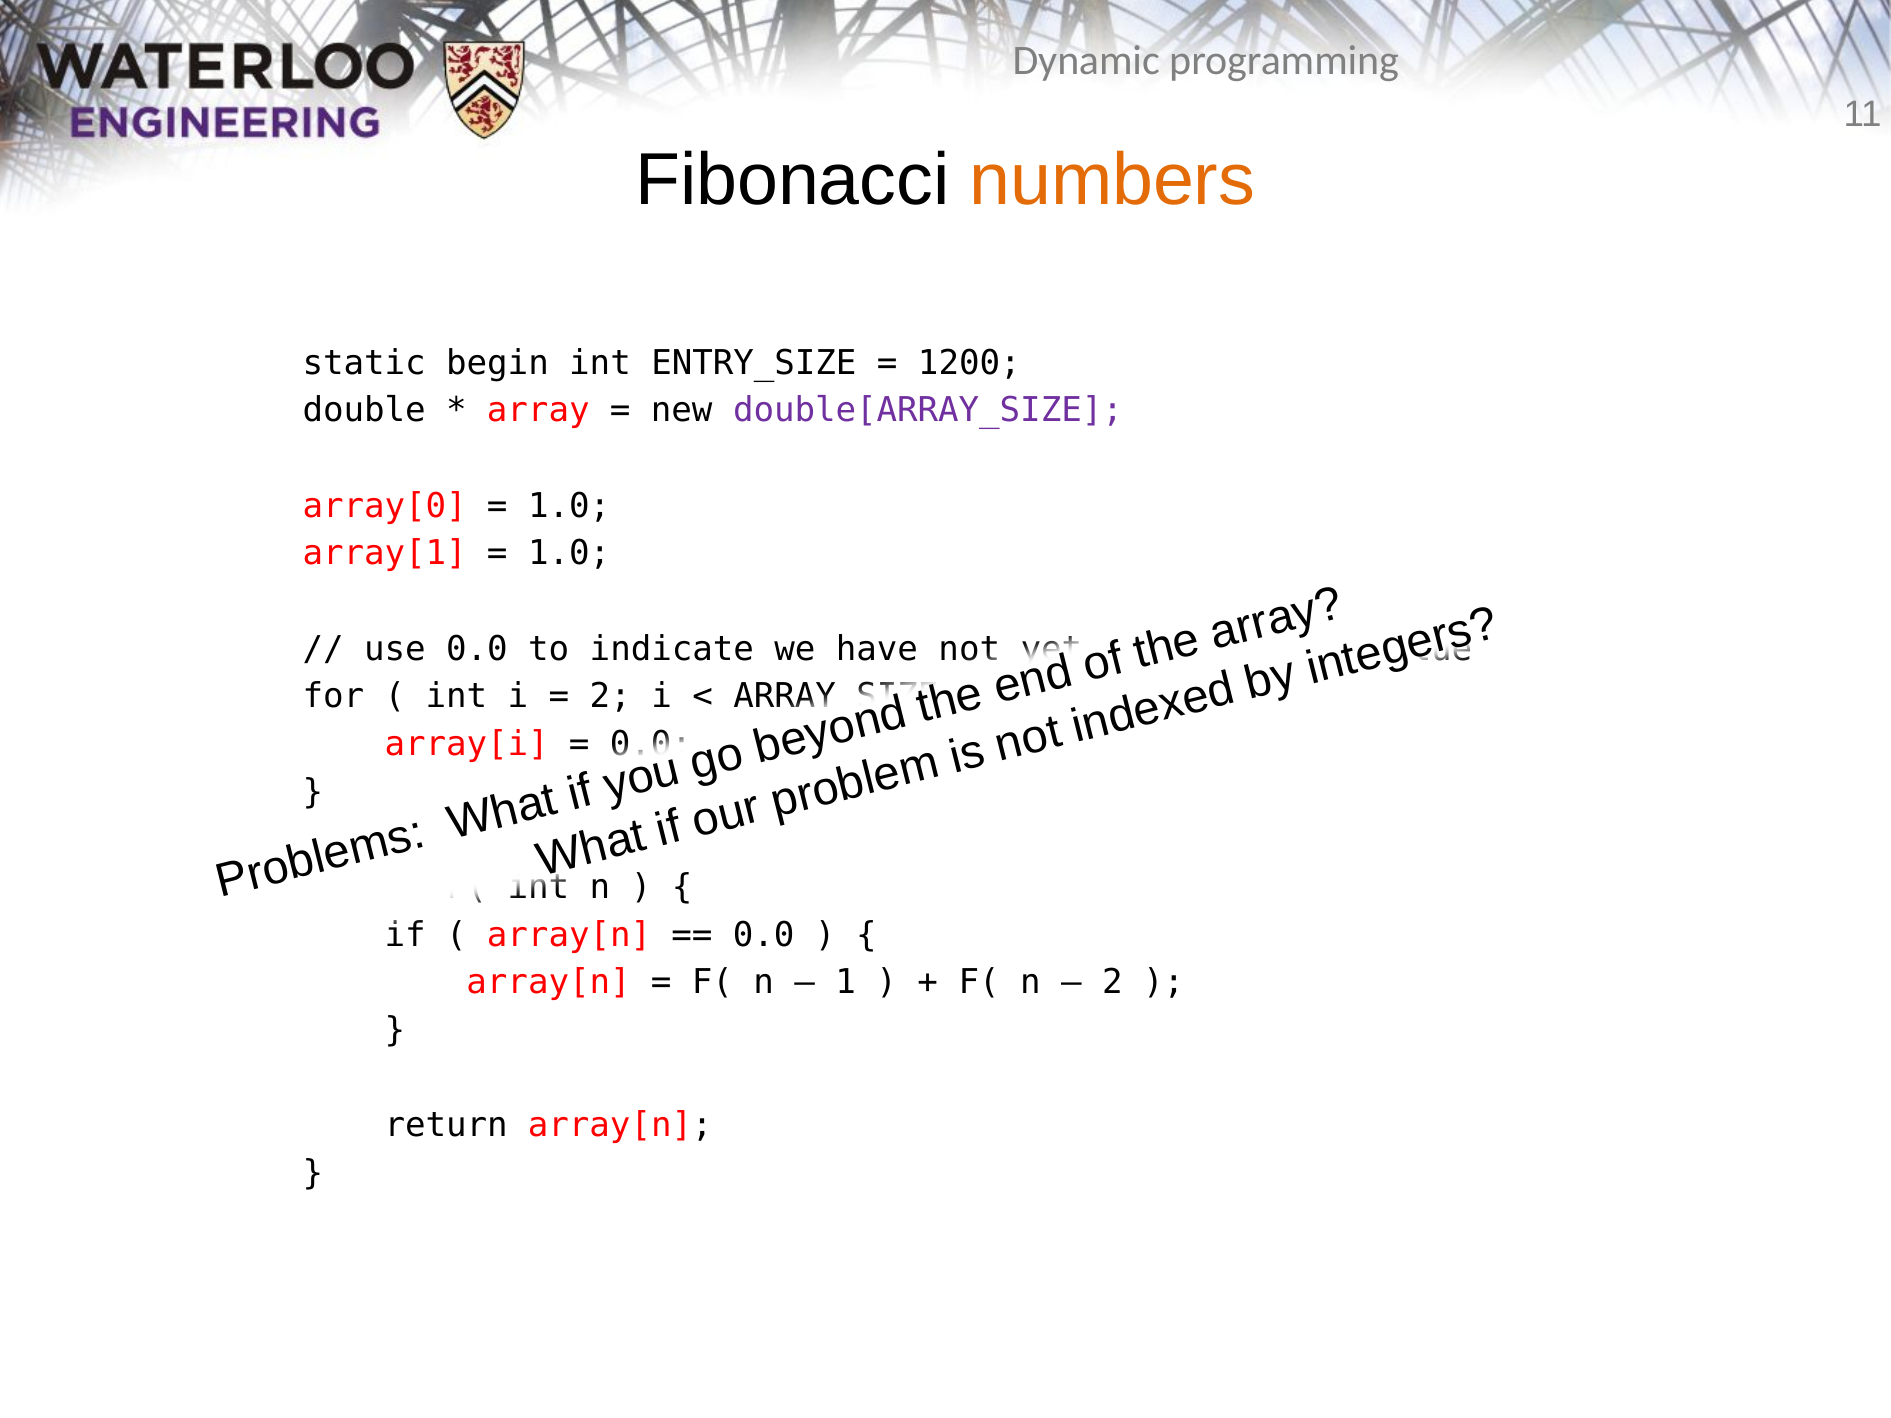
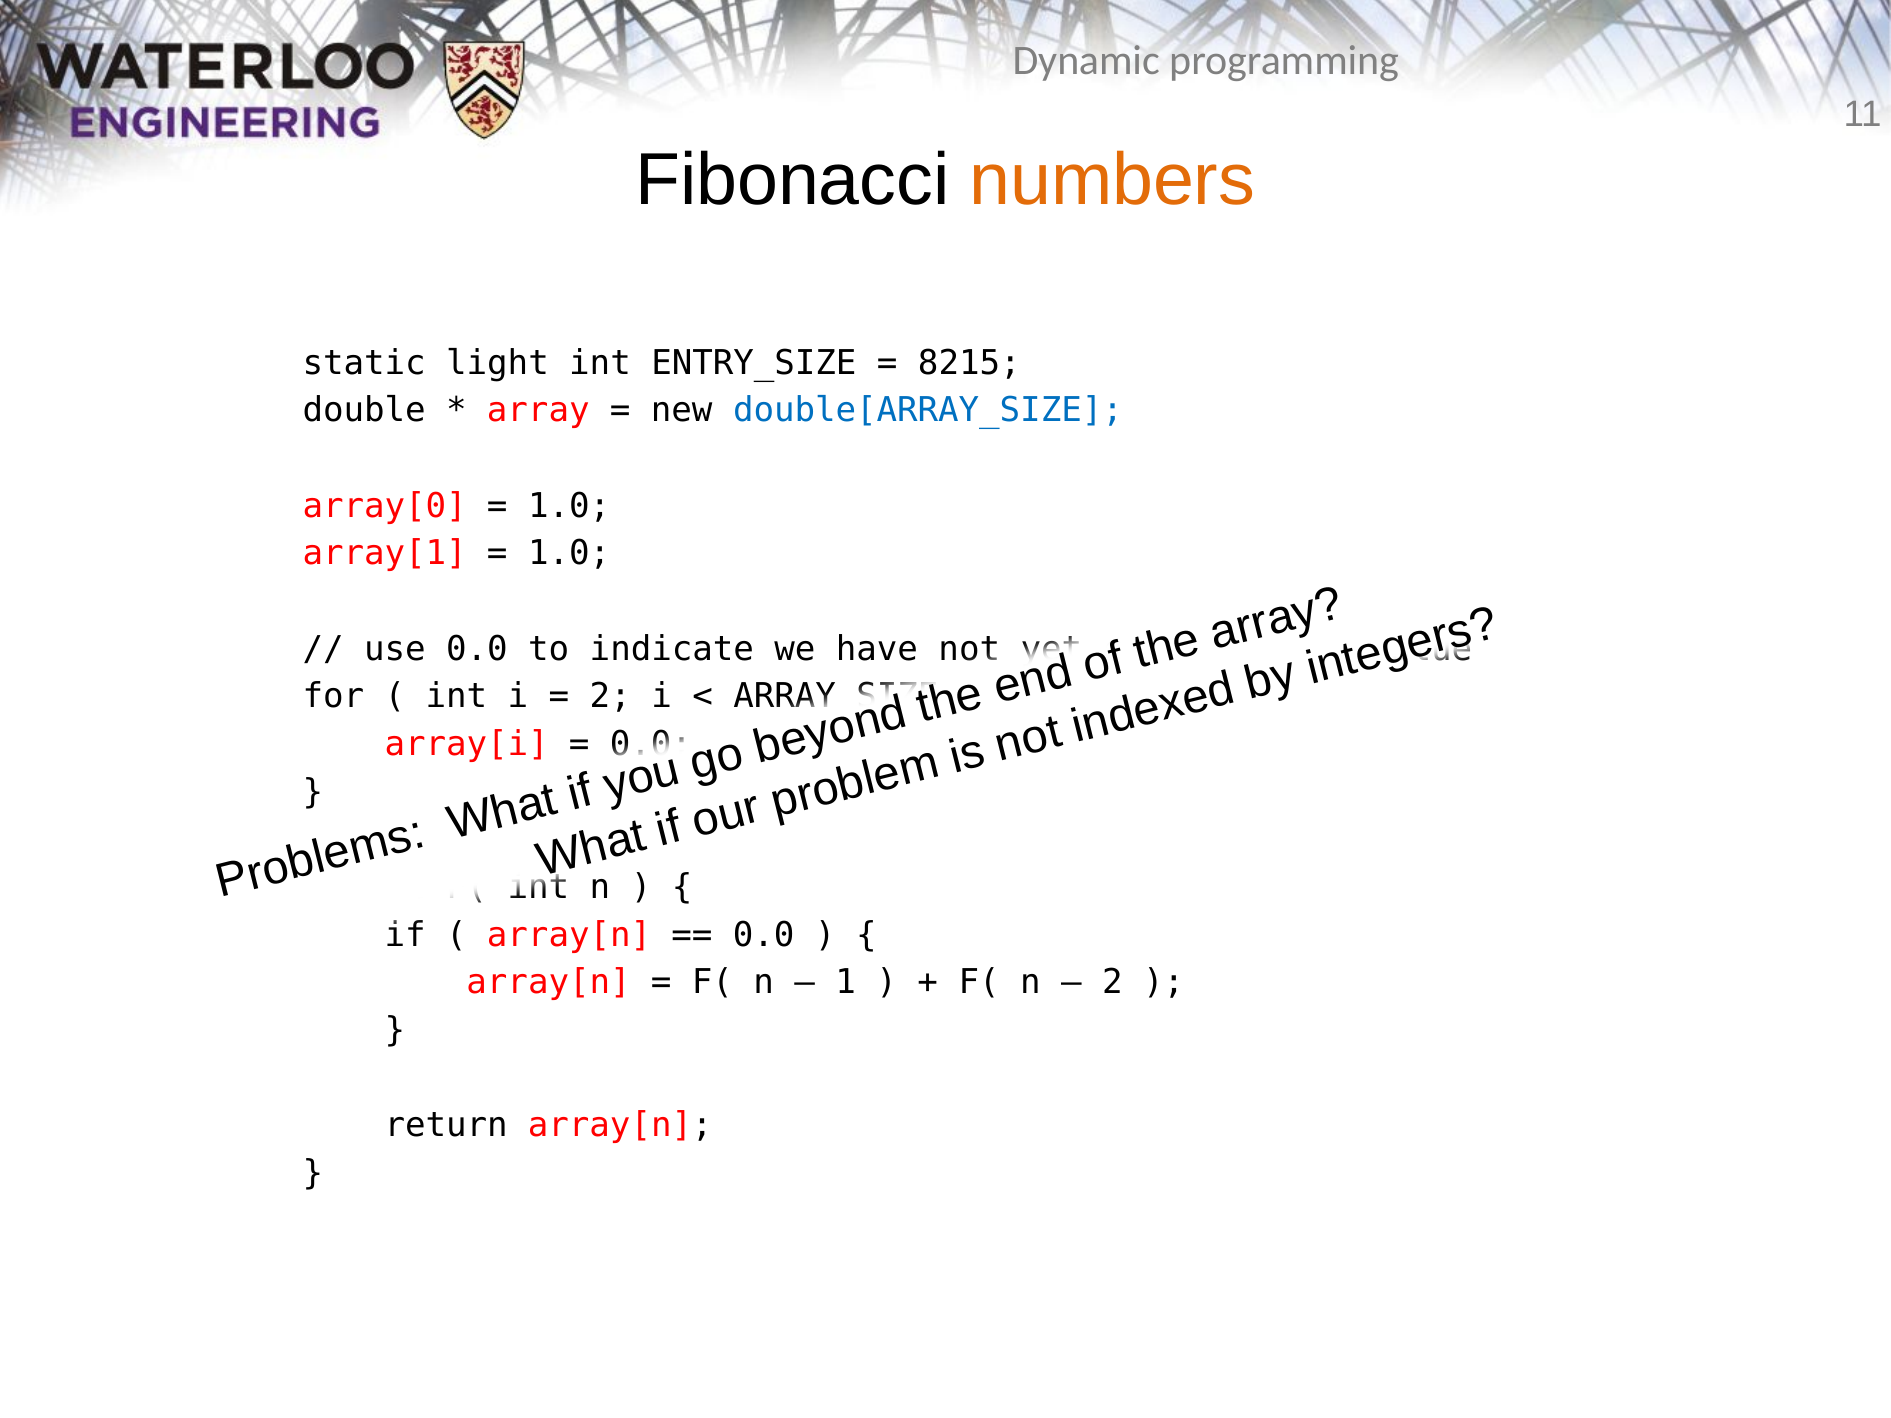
begin: begin -> light (497, 363)
1200: 1200 -> 8215 (969, 363)
double[ARRAY_SIZE colour: purple -> blue (928, 411)
